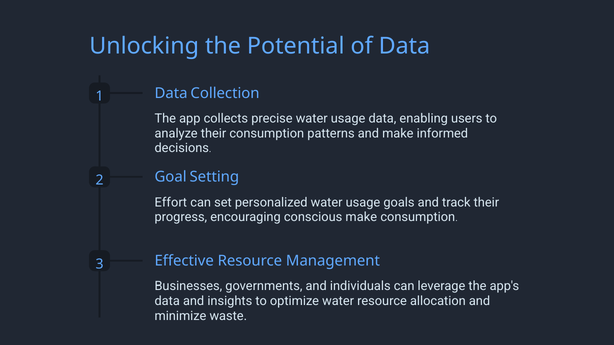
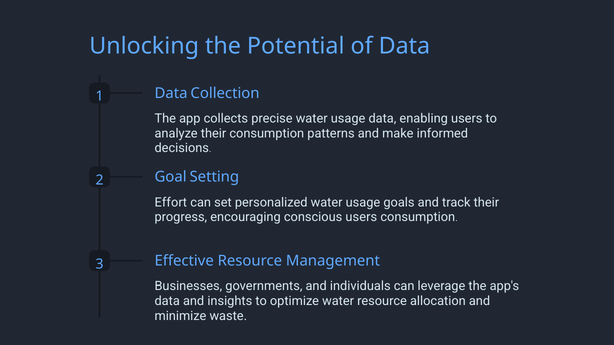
conscious make: make -> users (361, 217)
